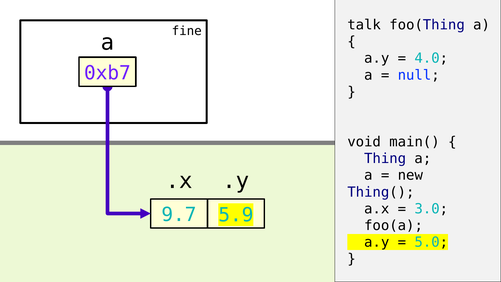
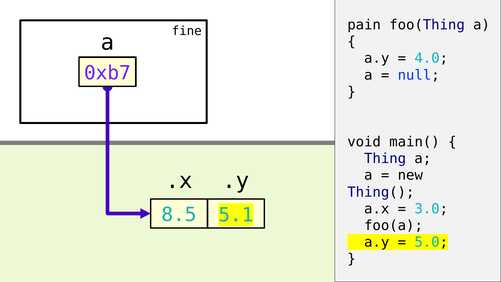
talk: talk -> pain (364, 25)
9.7: 9.7 -> 8.5 (179, 215)
5.9: 5.9 -> 5.1 (236, 215)
